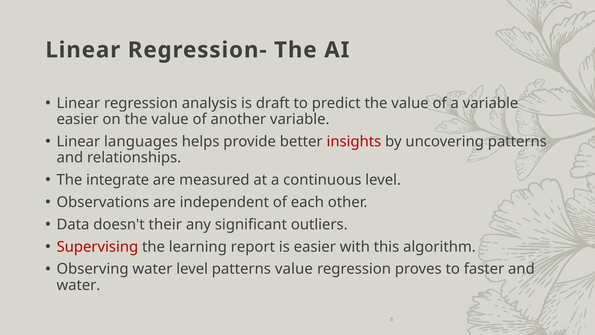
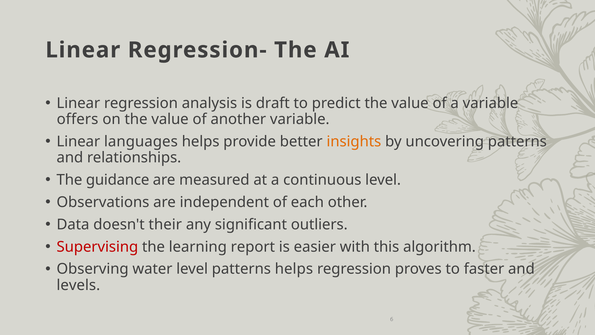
easier: easier -> offers (77, 119)
insights colour: red -> orange (354, 141)
integrate: integrate -> guidance (118, 180)
patterns value: value -> helps (294, 269)
water: water -> levels (78, 285)
